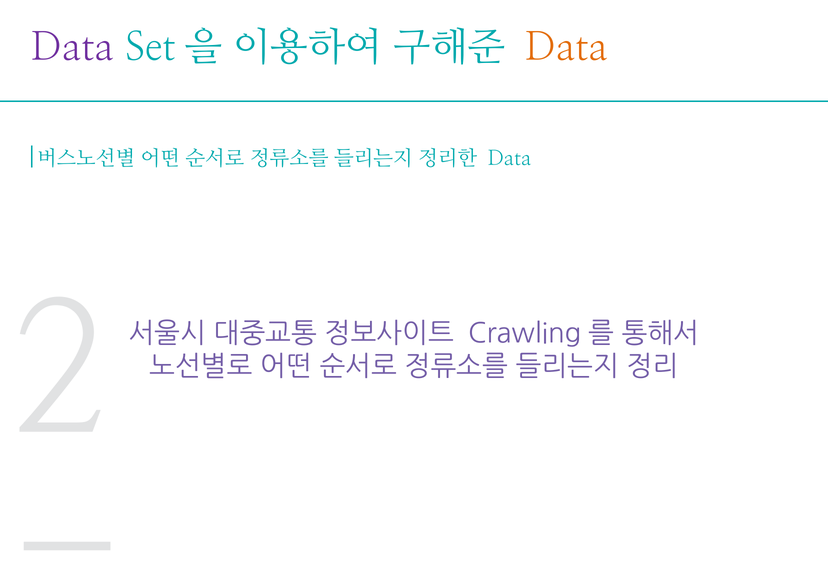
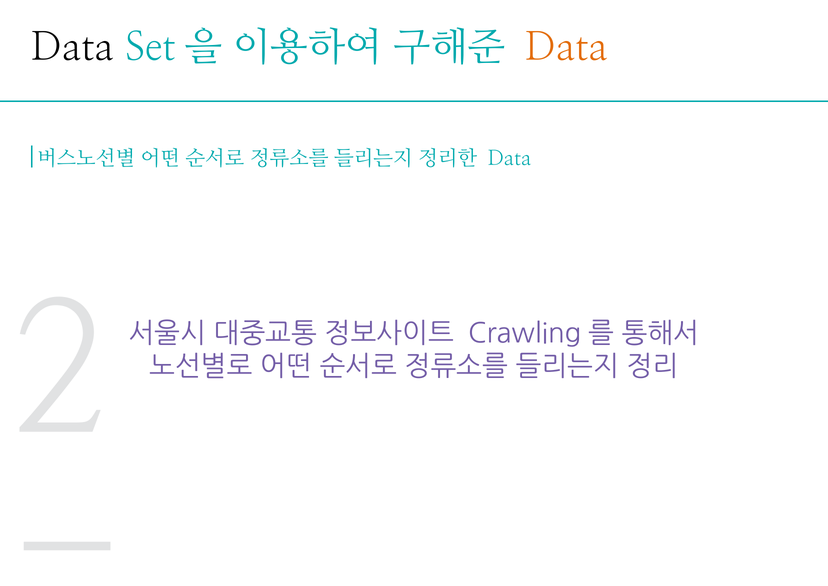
Data colour: purple -> black (73, 47)
